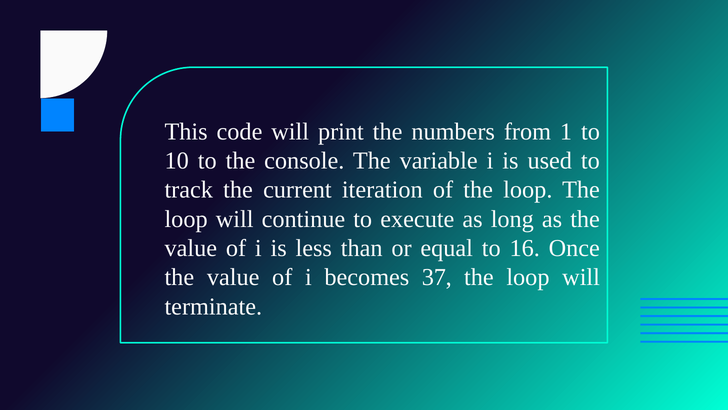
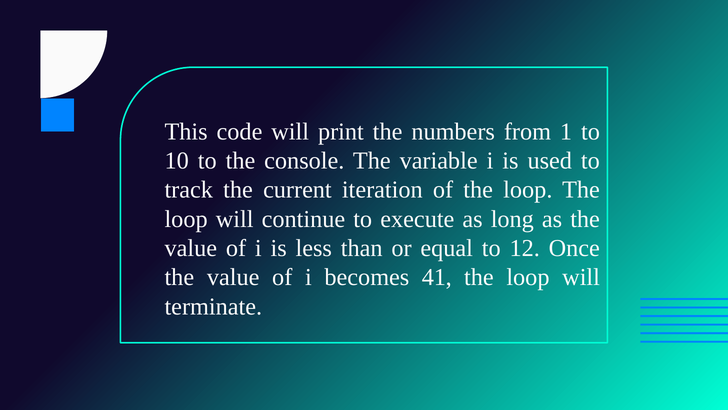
16: 16 -> 12 (525, 248)
37: 37 -> 41 (437, 277)
